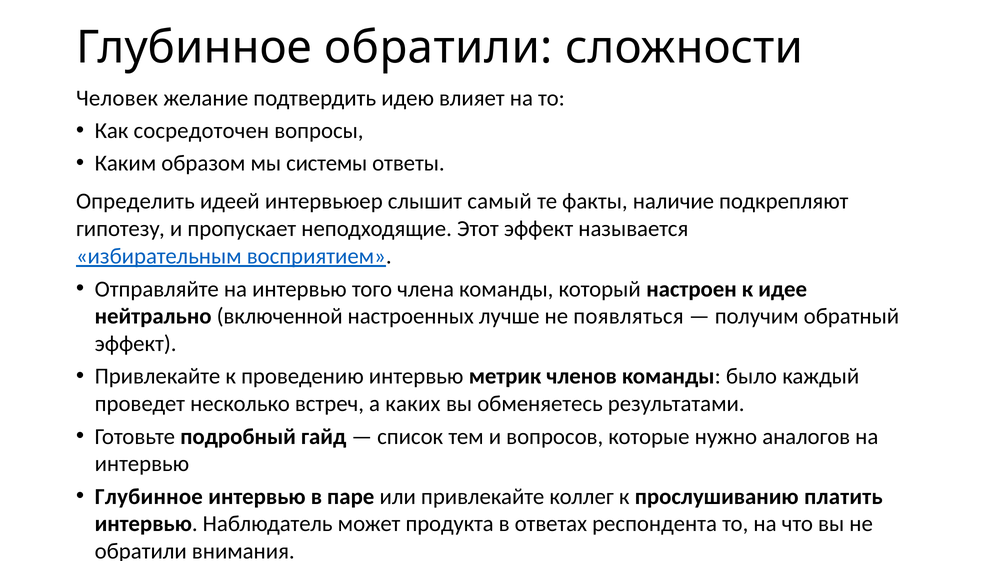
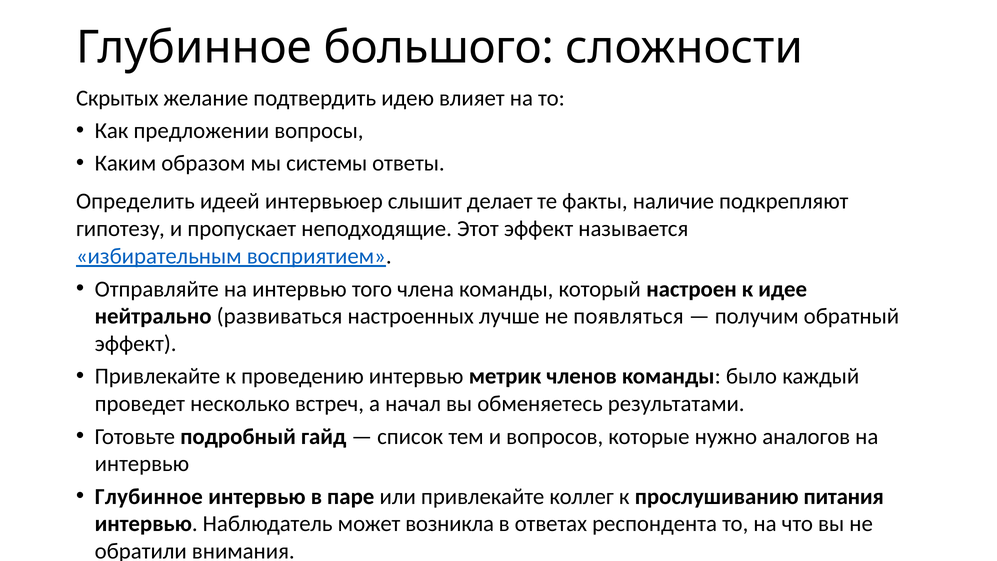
Глубинное обратили: обратили -> большого (439, 48)
Человек: Человек -> Скрытых (117, 98)
сосредоточен: сосредоточен -> предложении (201, 131)
самый: самый -> делает (500, 201)
включенной: включенной -> развиваться (280, 316)
каких: каких -> начал (413, 404)
платить: платить -> питания (844, 496)
продукта: продукта -> возникла (450, 524)
